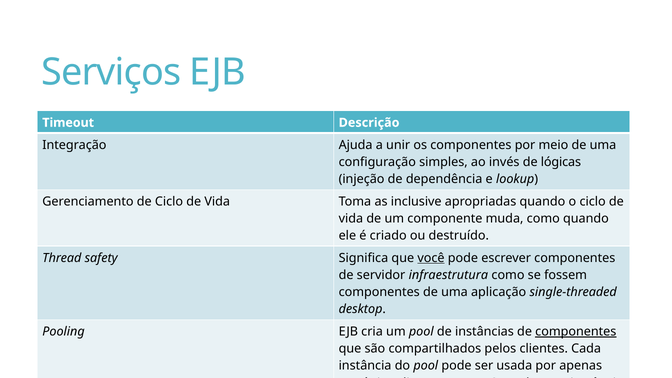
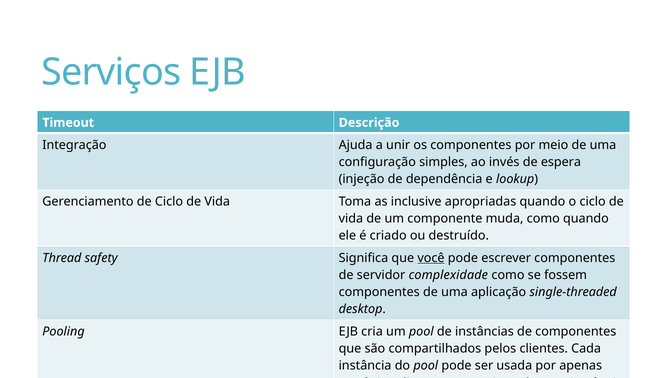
lógicas: lógicas -> espera (561, 162)
infraestrutura: infraestrutura -> complexidade (448, 275)
componentes underline: present -> none (576, 331)
